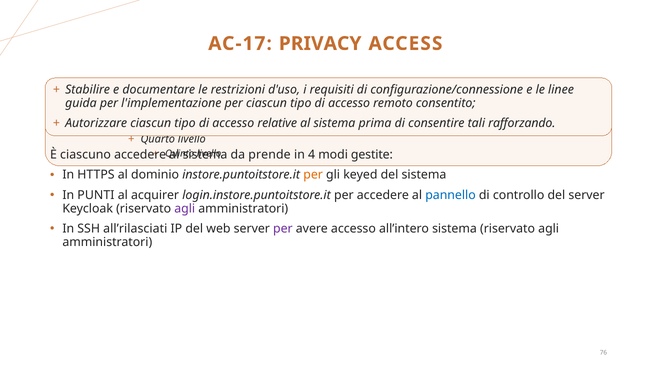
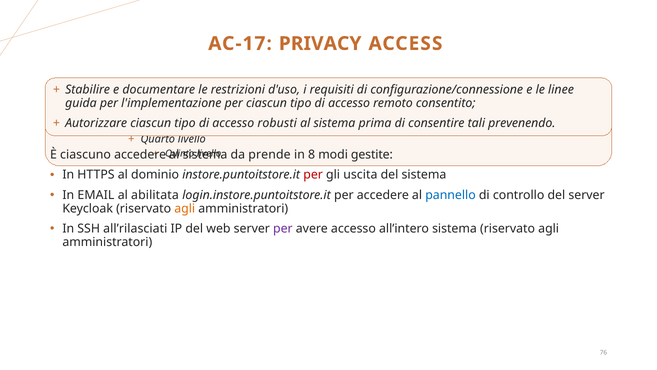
relative: relative -> robusti (277, 123)
rafforzando: rafforzando -> prevenendo (522, 123)
4: 4 -> 8 (312, 155)
per colour: orange -> red (313, 175)
keyed: keyed -> uscita (360, 175)
PUNTI: PUNTI -> EMAIL (96, 195)
acquirer: acquirer -> abilitata (155, 195)
agli colour: purple -> orange (185, 208)
